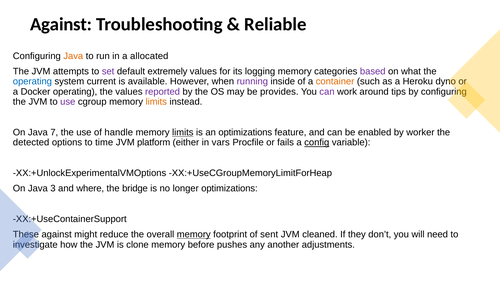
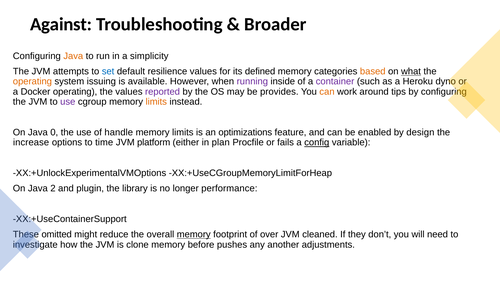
Reliable: Reliable -> Broader (275, 25)
allocated: allocated -> simplicity (149, 56)
set colour: purple -> blue (108, 71)
extremely: extremely -> resilience (167, 71)
logging: logging -> defined (260, 71)
based colour: purple -> orange (373, 71)
what underline: none -> present (411, 71)
operating colour: blue -> orange (32, 82)
current: current -> issuing (101, 82)
container colour: orange -> purple (335, 82)
can colour: purple -> orange (327, 92)
7: 7 -> 0 (54, 133)
limits underline: present -> none (183, 133)
worker: worker -> design (420, 133)
detected: detected -> increase (31, 143)
vars: vars -> plan (221, 143)
3: 3 -> 2 (53, 189)
where: where -> plugin (90, 189)
bridge: bridge -> library (135, 189)
longer optimizations: optimizations -> performance (229, 189)
against: against -> omitted (57, 235)
sent: sent -> over (269, 235)
